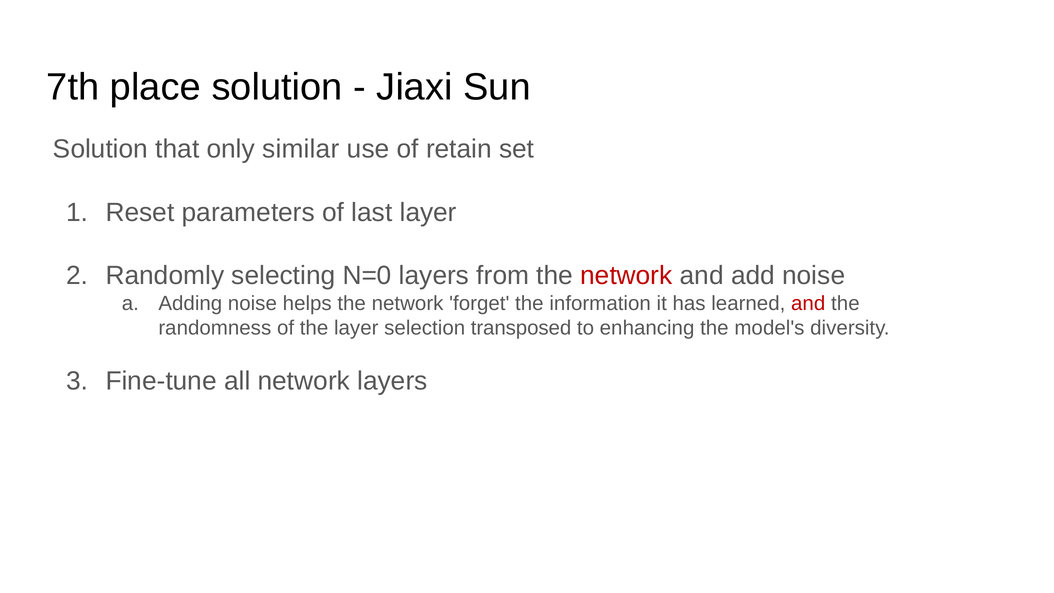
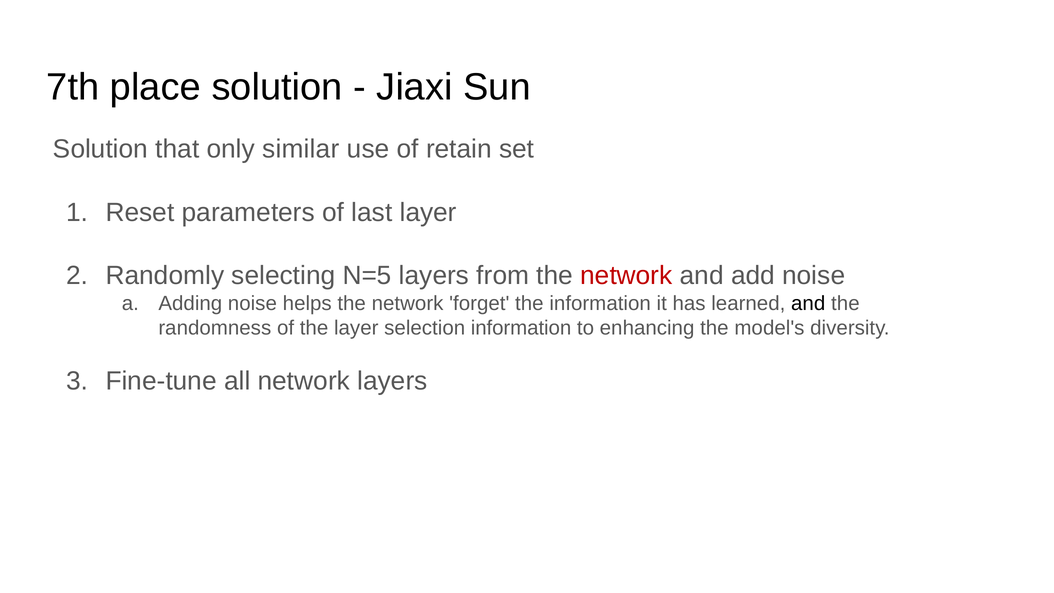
N=0: N=0 -> N=5 (367, 276)
and colour: red -> black (808, 303)
selection transposed: transposed -> information (521, 328)
